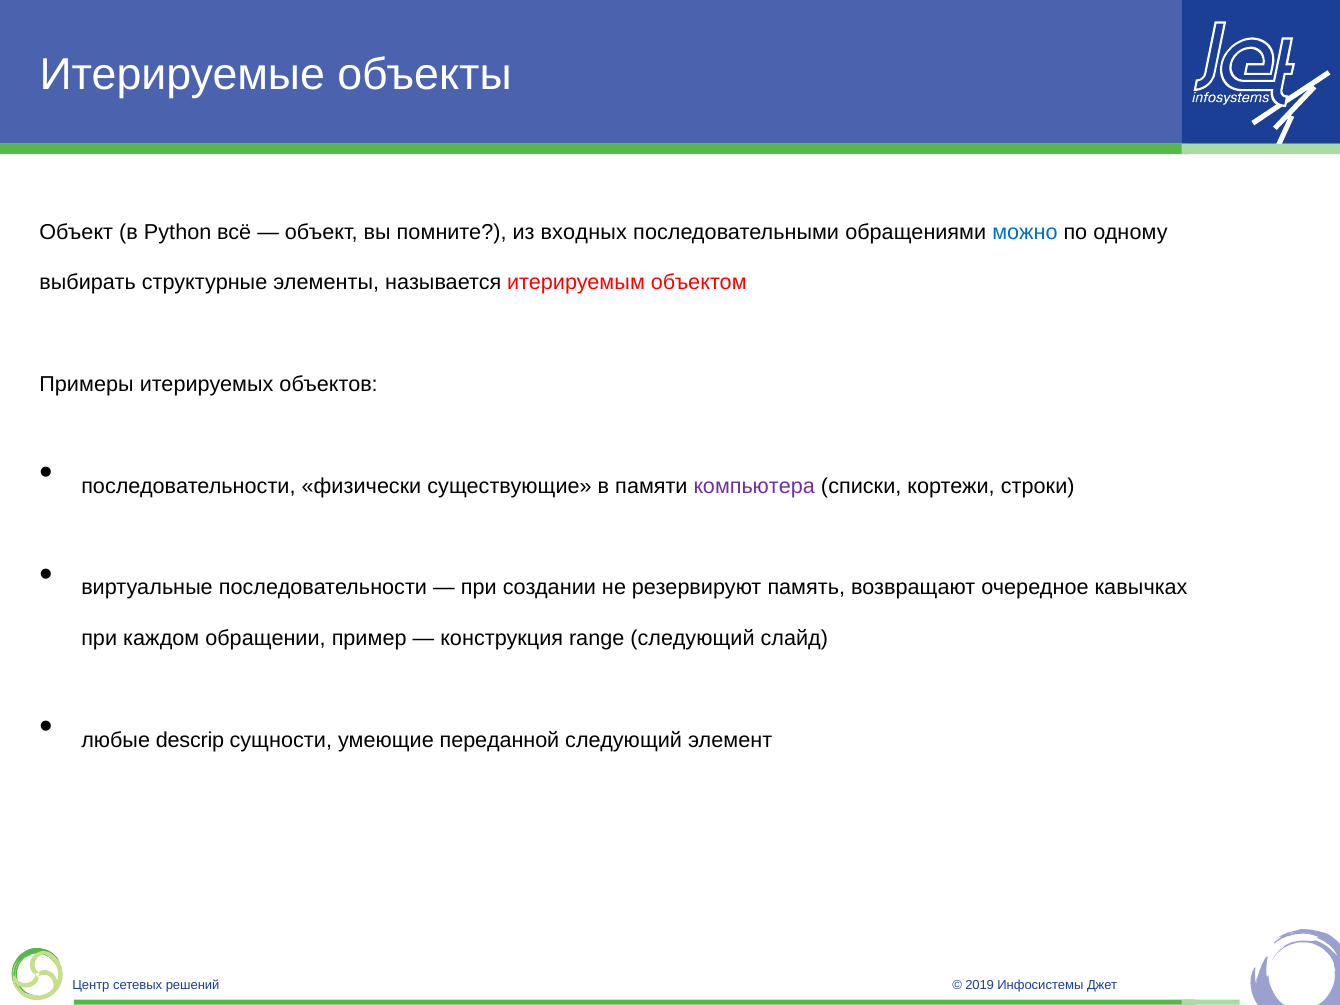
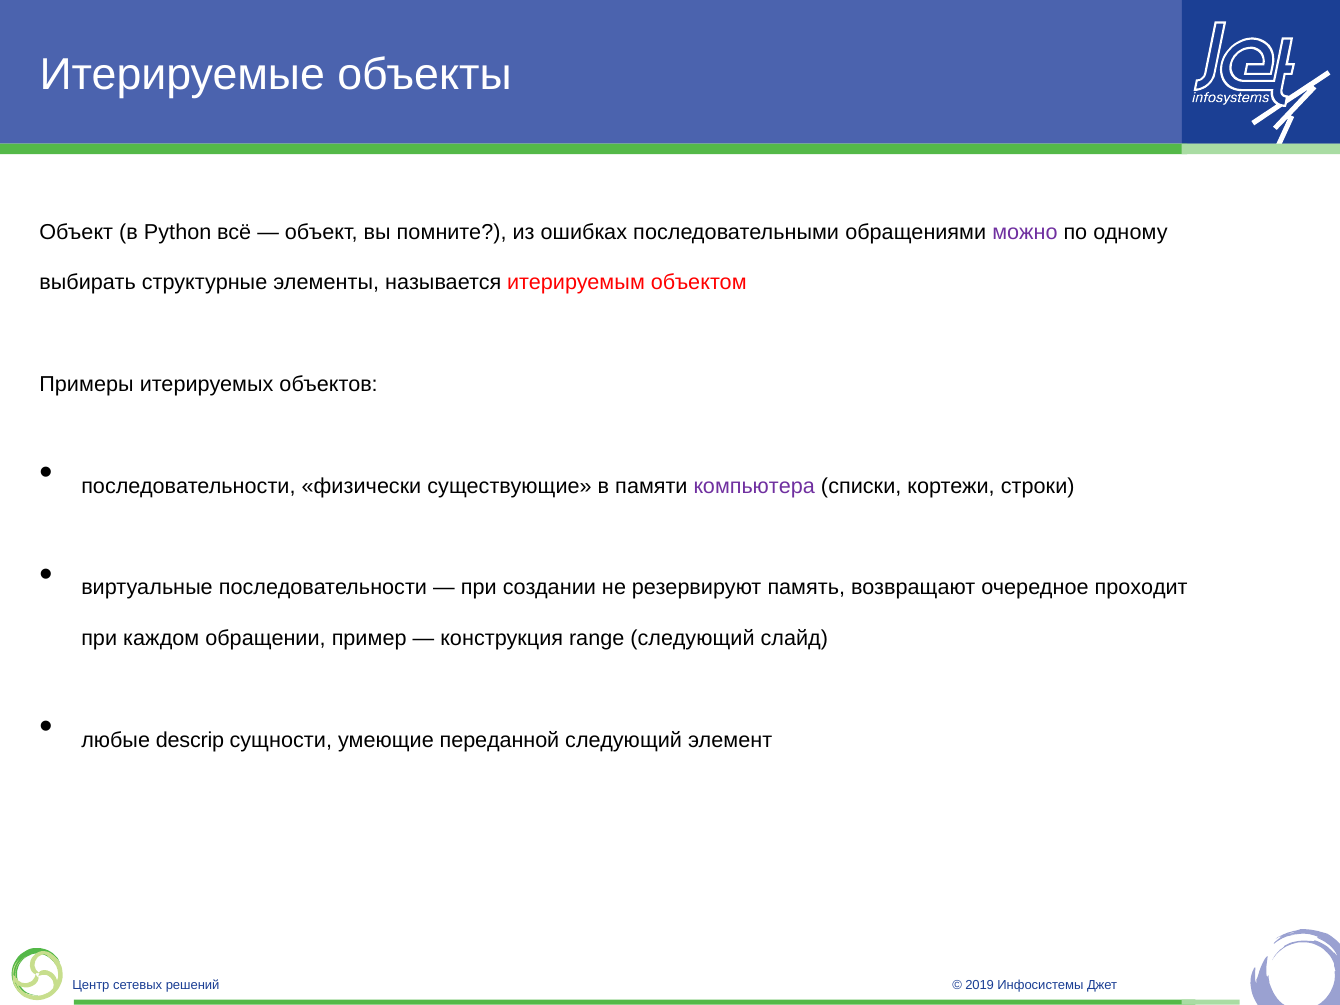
входных: входных -> ошибках (584, 232)
можно colour: blue -> purple (1025, 232)
кавычках: кавычках -> проходит (1141, 588)
